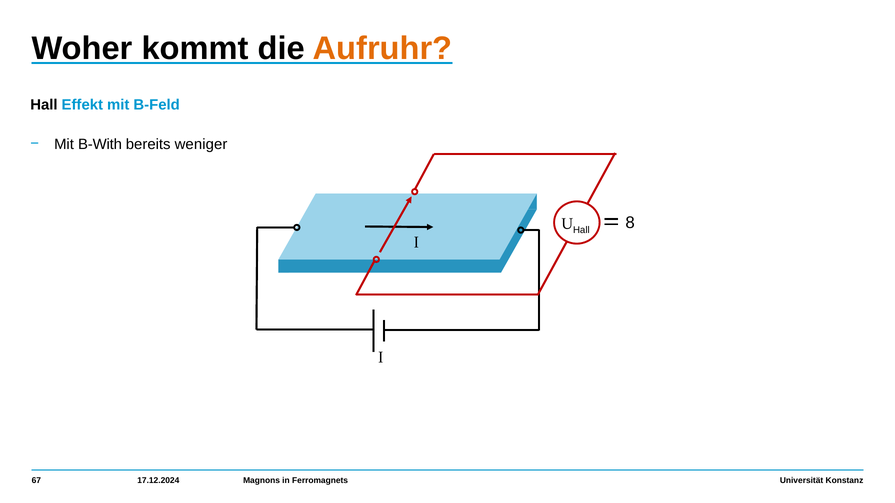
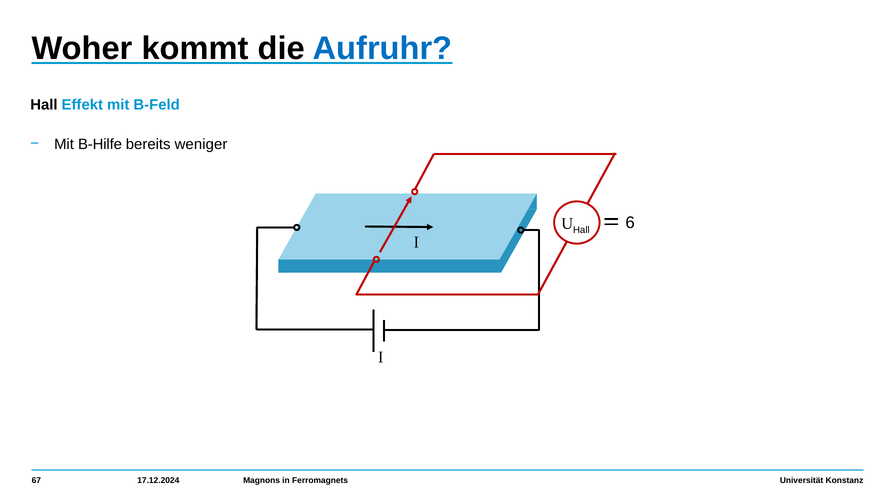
Aufruhr colour: orange -> blue (383, 49)
B-With: B-With -> B-Hilfe (100, 144)
8: 8 -> 6 (630, 223)
